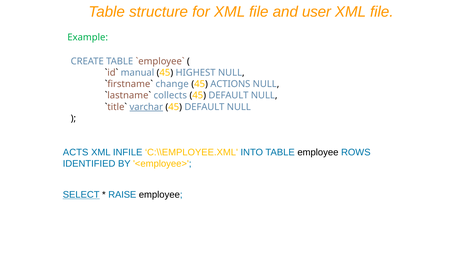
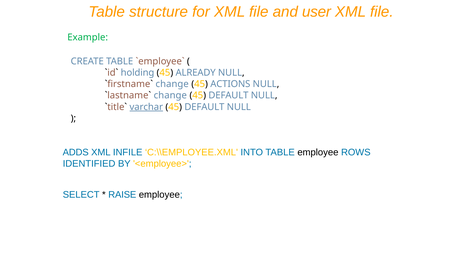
manual: manual -> holding (138, 73)
HIGHEST: HIGHEST -> ALREADY (196, 73)
collects: collects -> change (170, 95)
ACTS: ACTS -> ADDS (76, 152)
SELECT underline: present -> none (81, 194)
